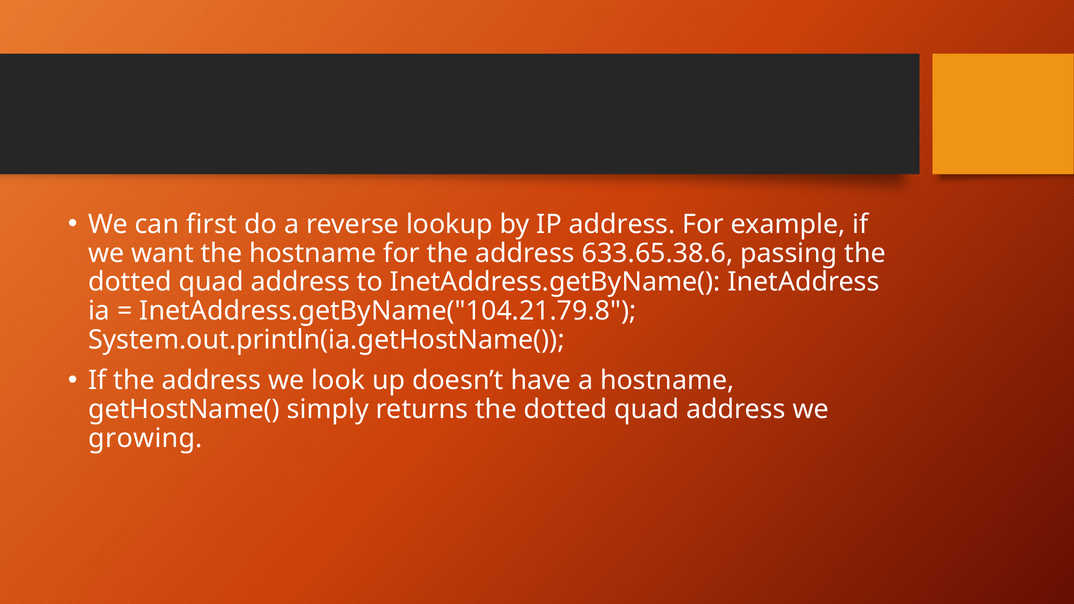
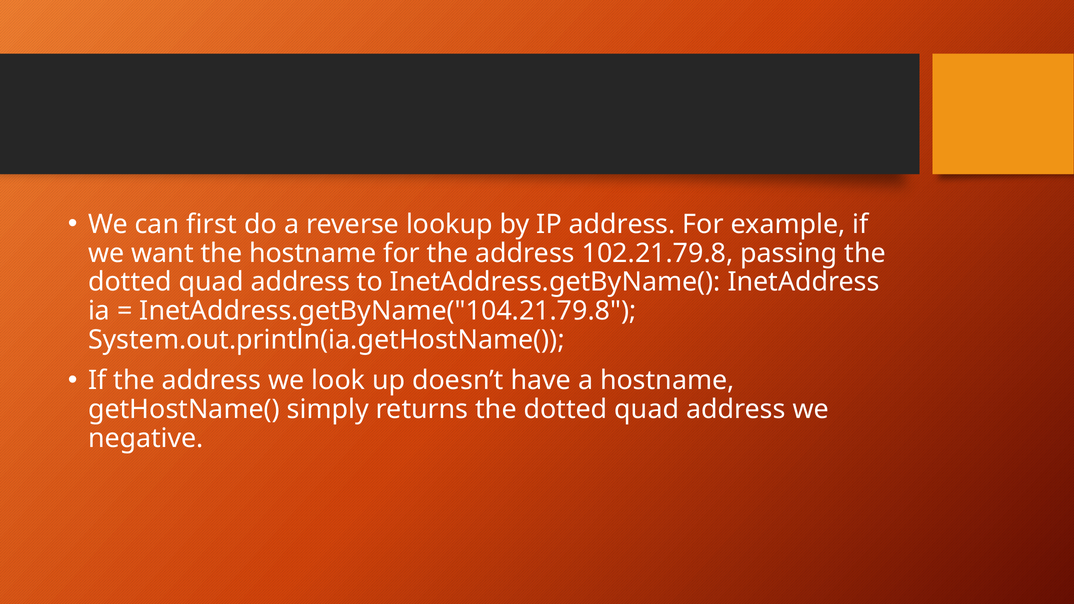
633.65.38.6: 633.65.38.6 -> 102.21.79.8 (658, 253)
growing: growing -> negative (146, 438)
